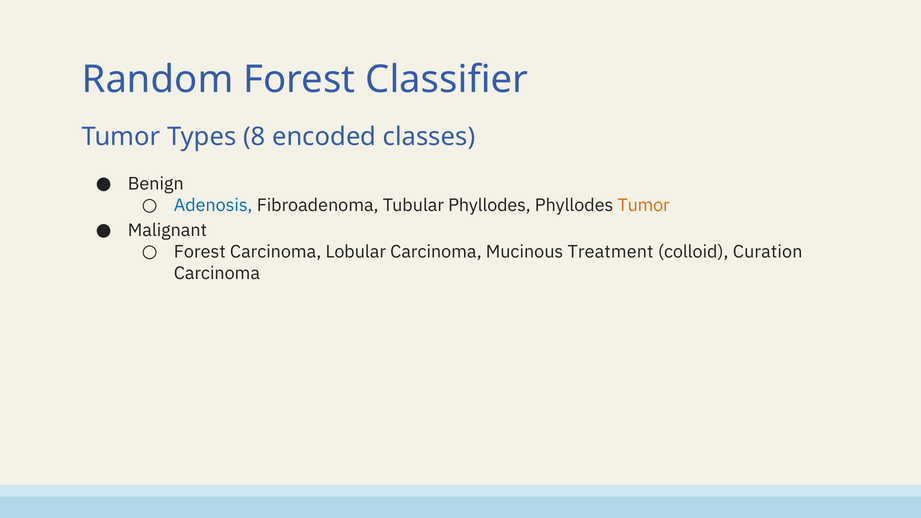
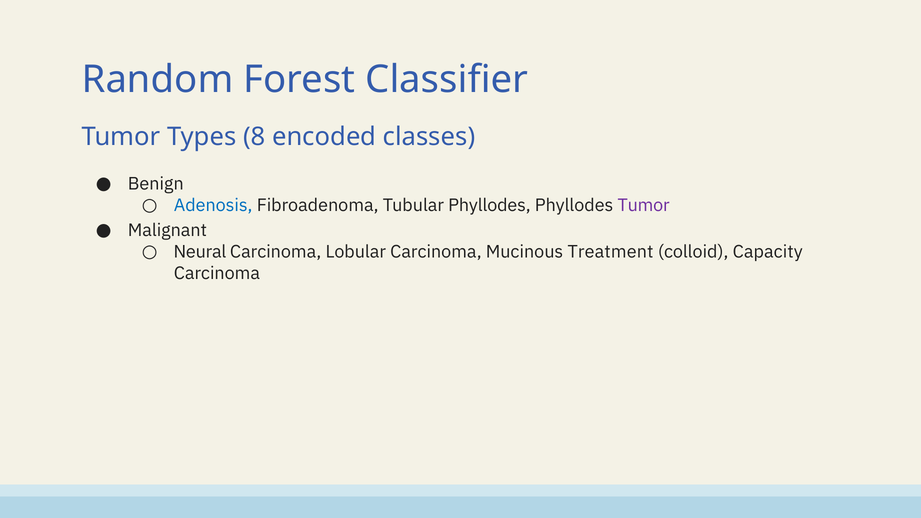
Tumor colour: orange -> purple (644, 206)
Forest: Forest -> Neural (200, 252)
Curation: Curation -> Capacity (768, 252)
